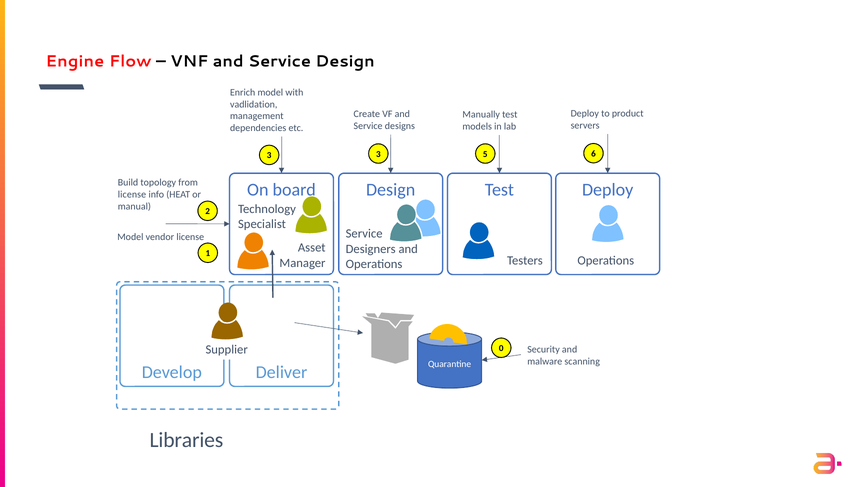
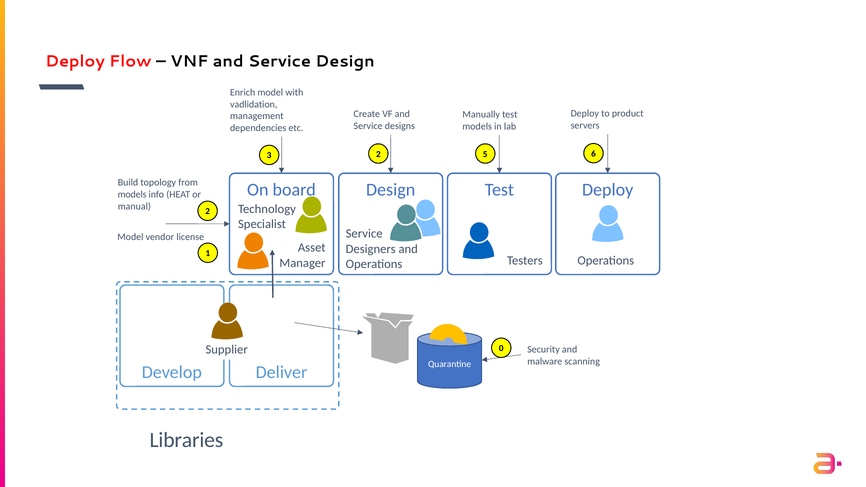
Engine: Engine -> Deploy (75, 61)
3 3: 3 -> 2 (378, 154)
license: license -> models (132, 195)
